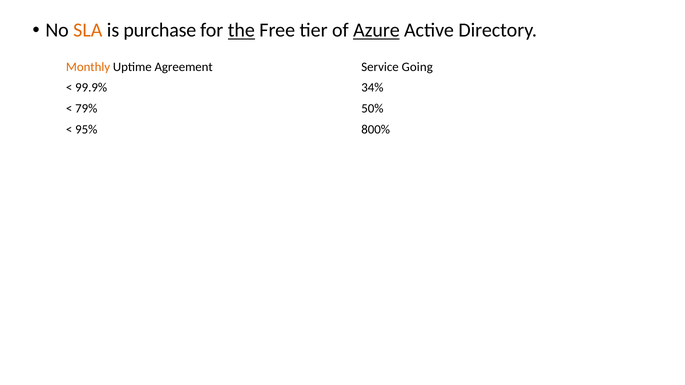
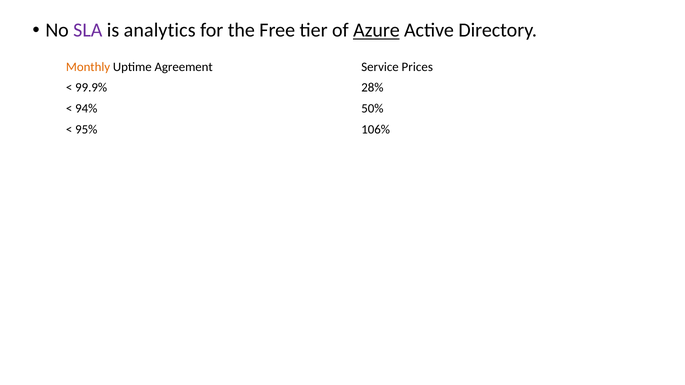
SLA colour: orange -> purple (88, 30)
purchase: purchase -> analytics (160, 30)
the underline: present -> none (241, 30)
Going: Going -> Prices (417, 67)
34%: 34% -> 28% (372, 88)
79%: 79% -> 94% (86, 109)
800%: 800% -> 106% (376, 129)
